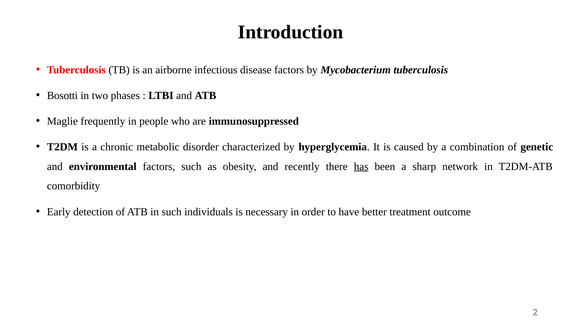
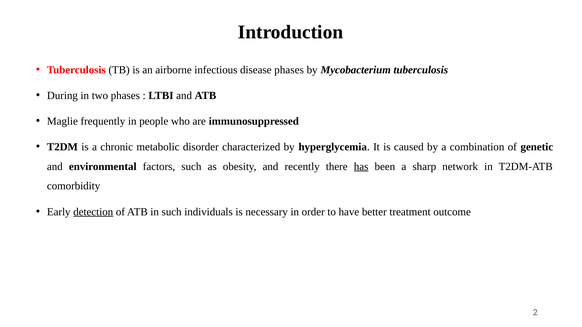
disease factors: factors -> phases (289, 70)
Bosotti: Bosotti -> During (62, 96)
detection underline: none -> present (93, 212)
